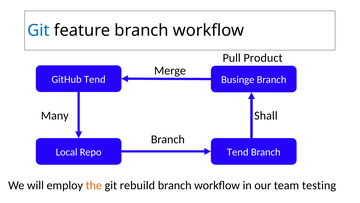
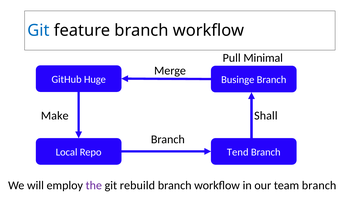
Product: Product -> Minimal (263, 58)
GitHub Tend: Tend -> Huge (95, 79)
Many: Many -> Make (55, 115)
the colour: orange -> purple (94, 185)
team testing: testing -> branch (319, 185)
